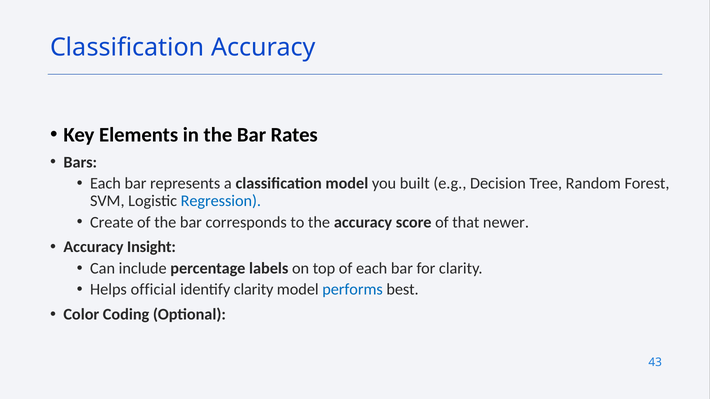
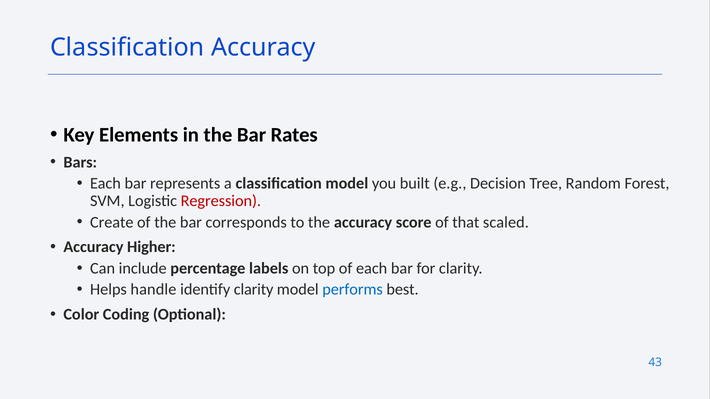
Regression colour: blue -> red (221, 201)
newer: newer -> scaled (506, 222)
Insight: Insight -> Higher (151, 247)
official: official -> handle (153, 290)
